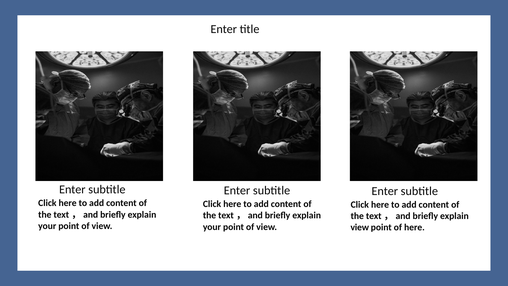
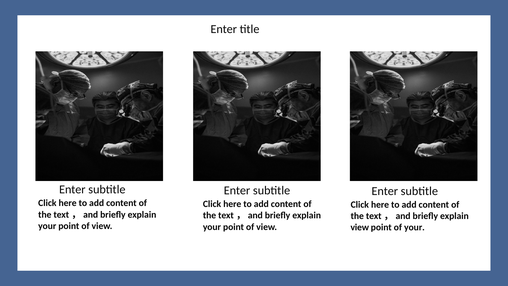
of here: here -> your (414, 227)
